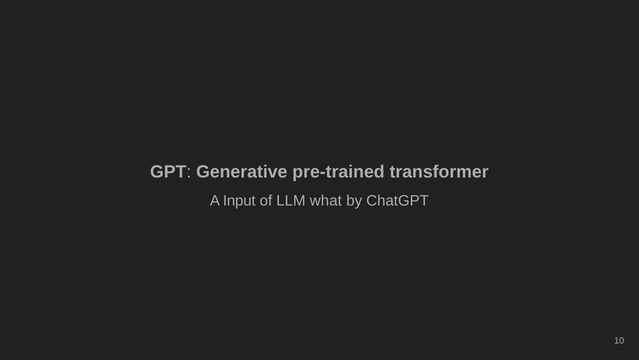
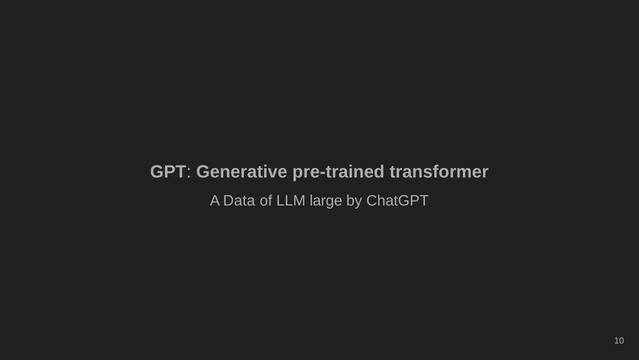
Input: Input -> Data (239, 201)
what: what -> large (326, 201)
